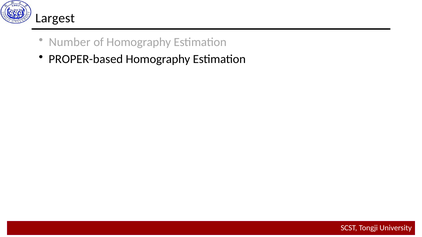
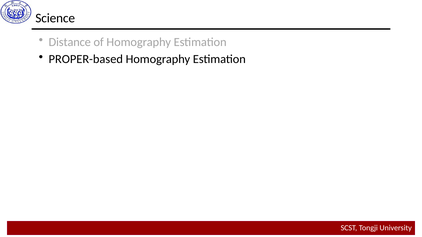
Largest: Largest -> Science (55, 18)
Number: Number -> Distance (70, 42)
